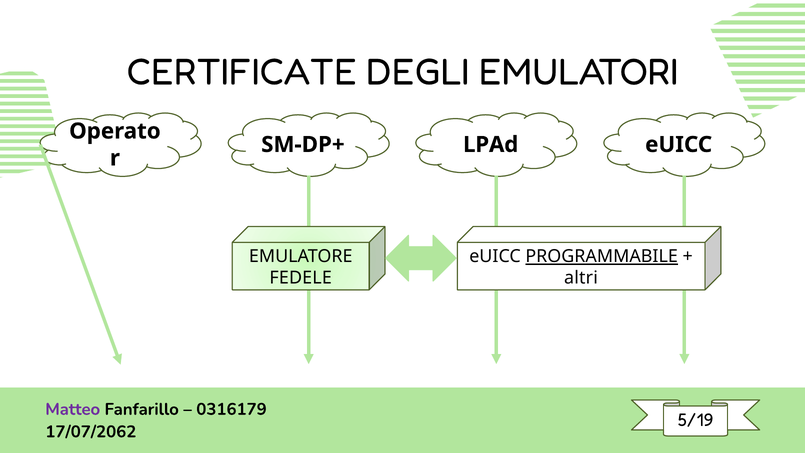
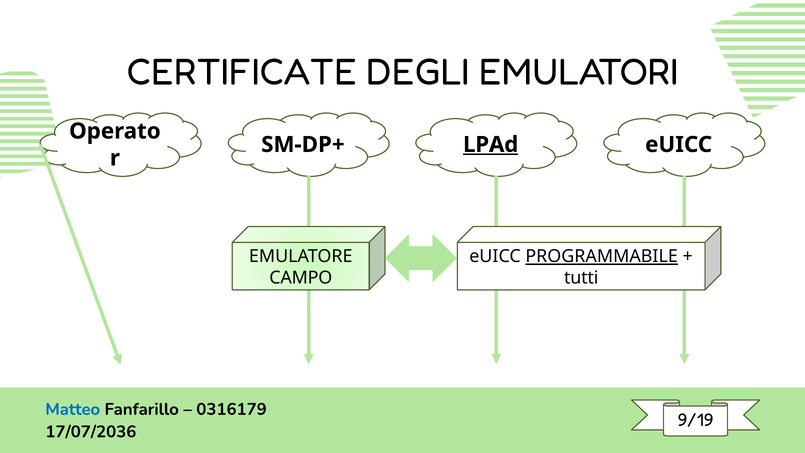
LPAd underline: none -> present (491, 145)
FEDELE: FEDELE -> CAMPO (301, 278)
altri: altri -> tutti (581, 278)
Matteo colour: purple -> blue (73, 409)
5/19: 5/19 -> 9/19 (695, 420)
17/07/2062: 17/07/2062 -> 17/07/2036 (91, 432)
